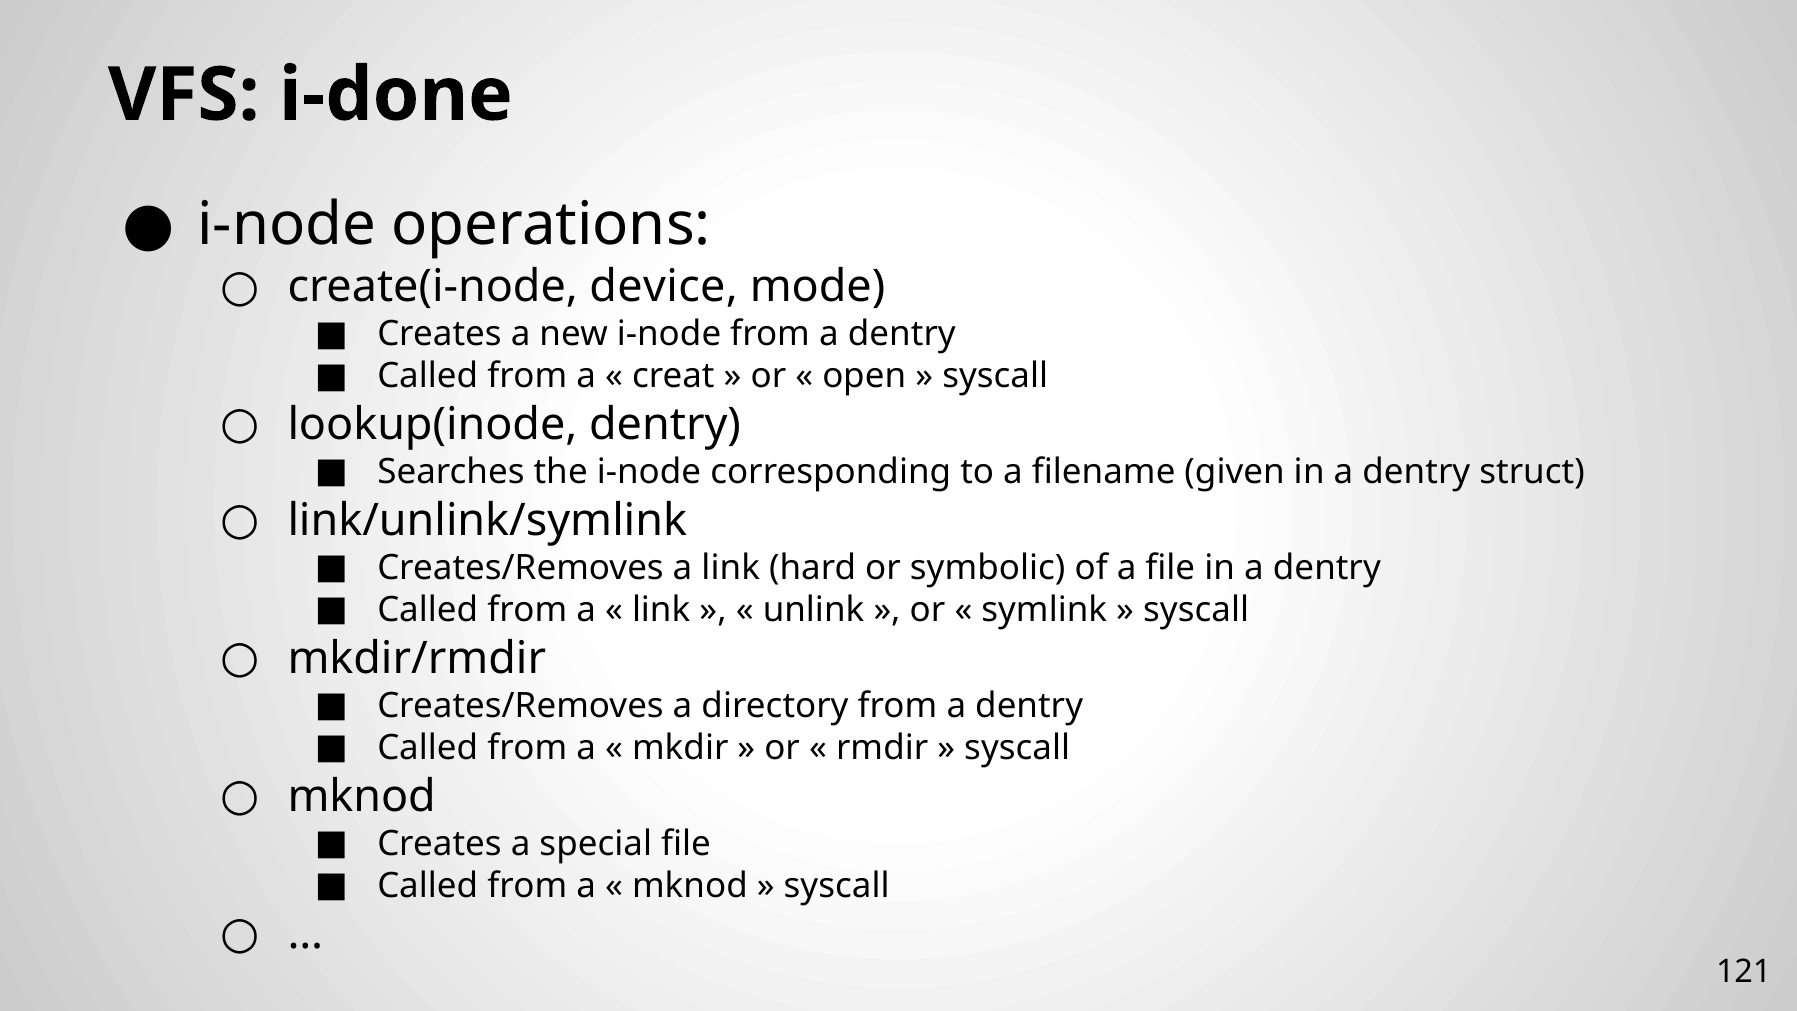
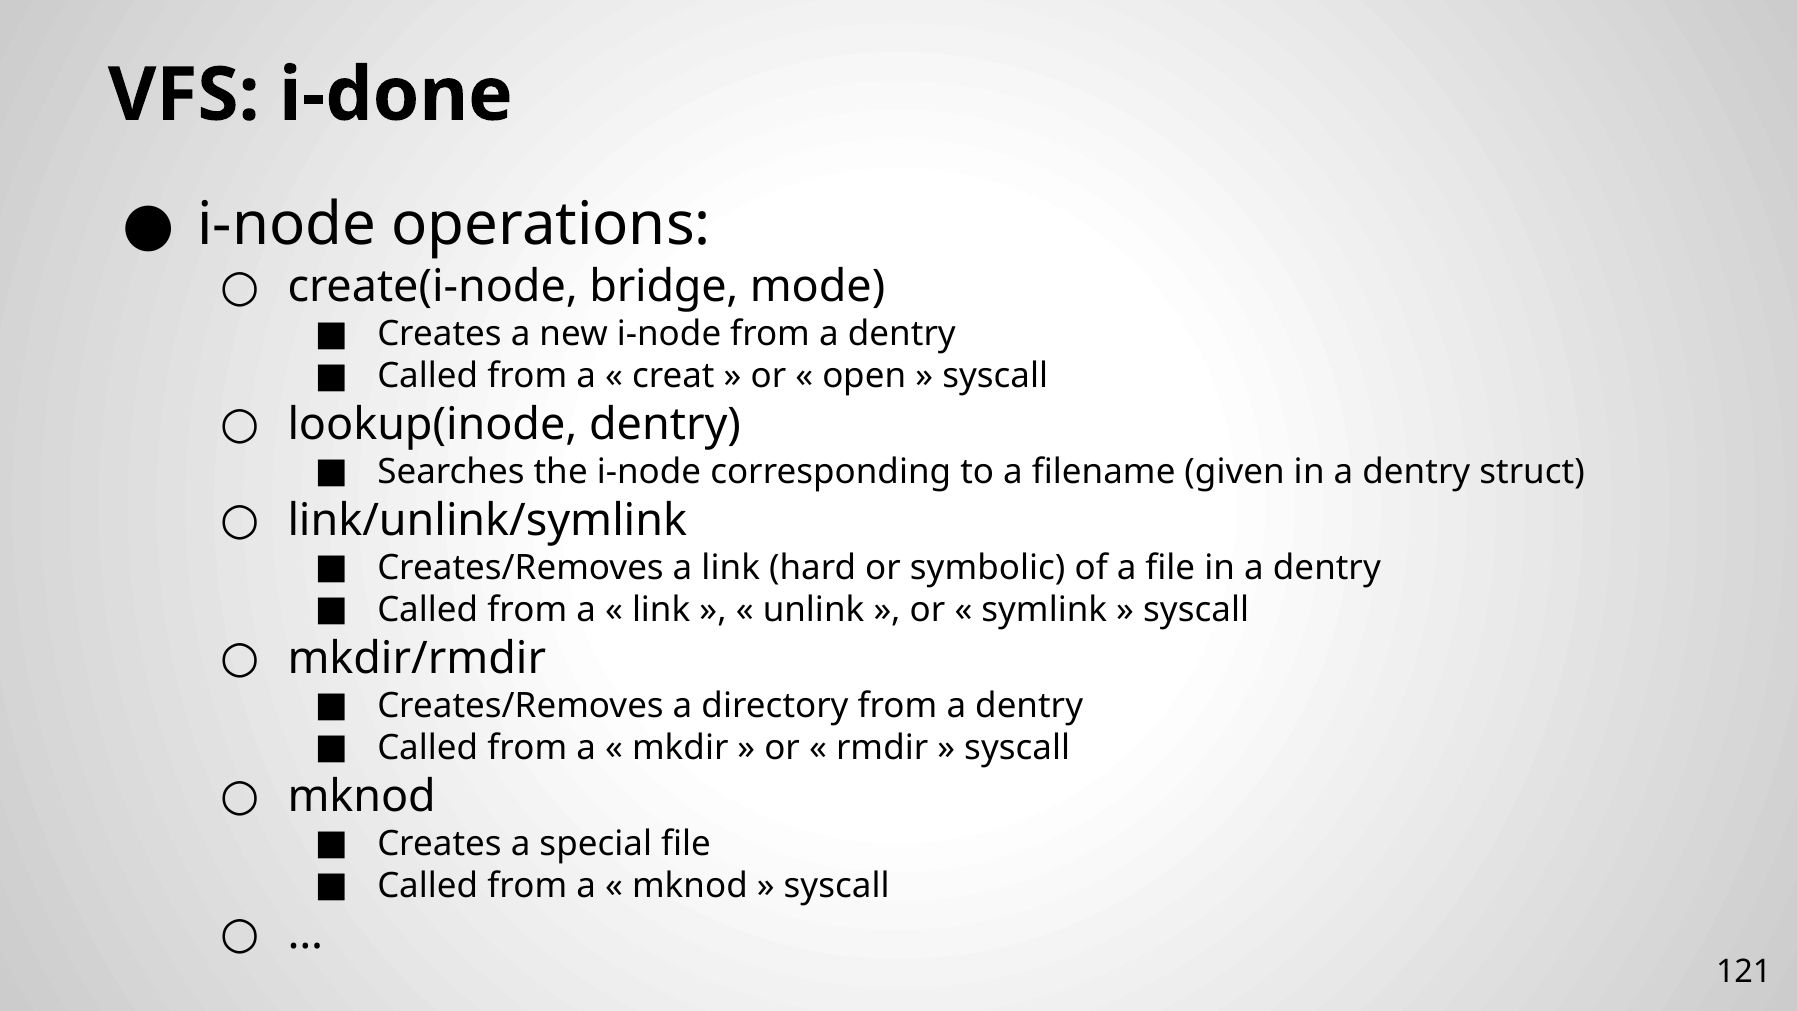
device: device -> bridge (664, 287)
